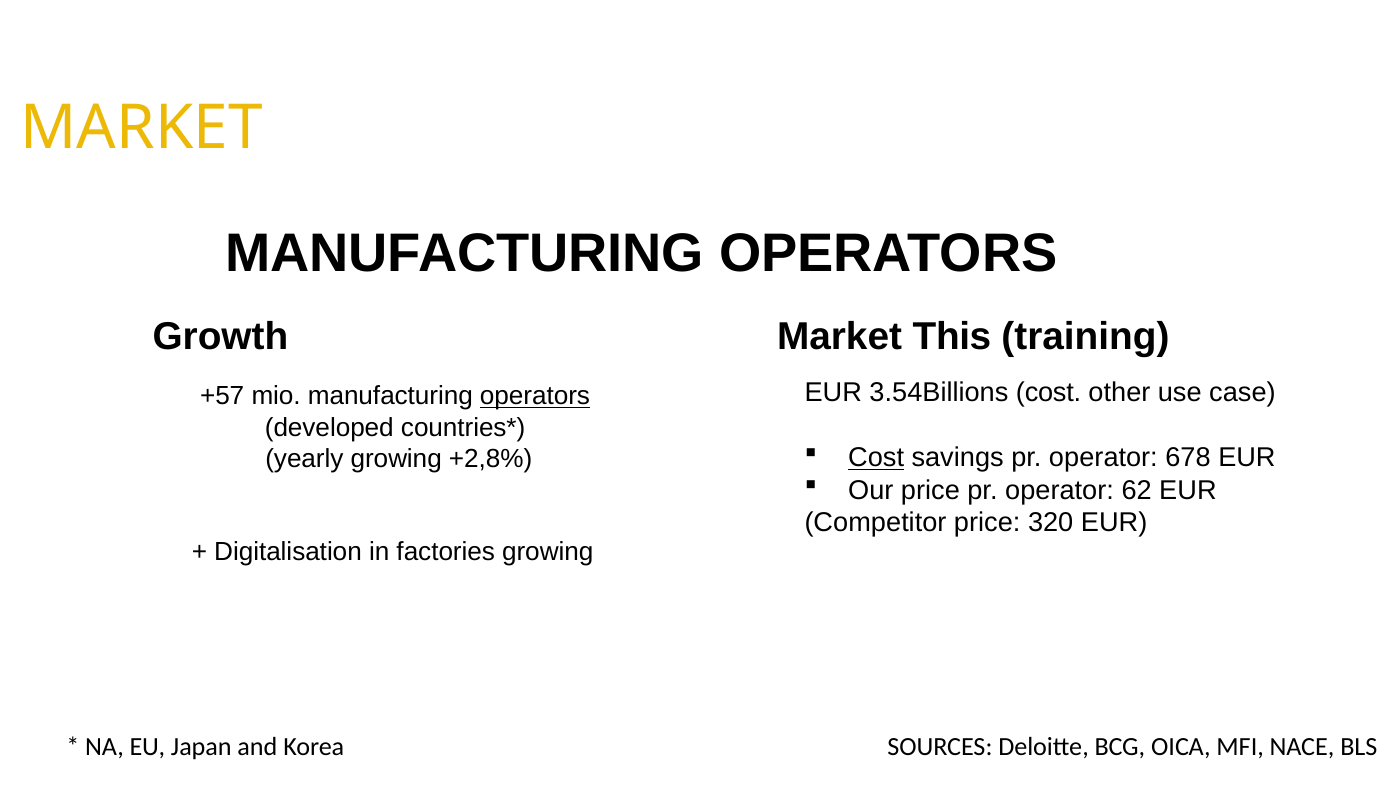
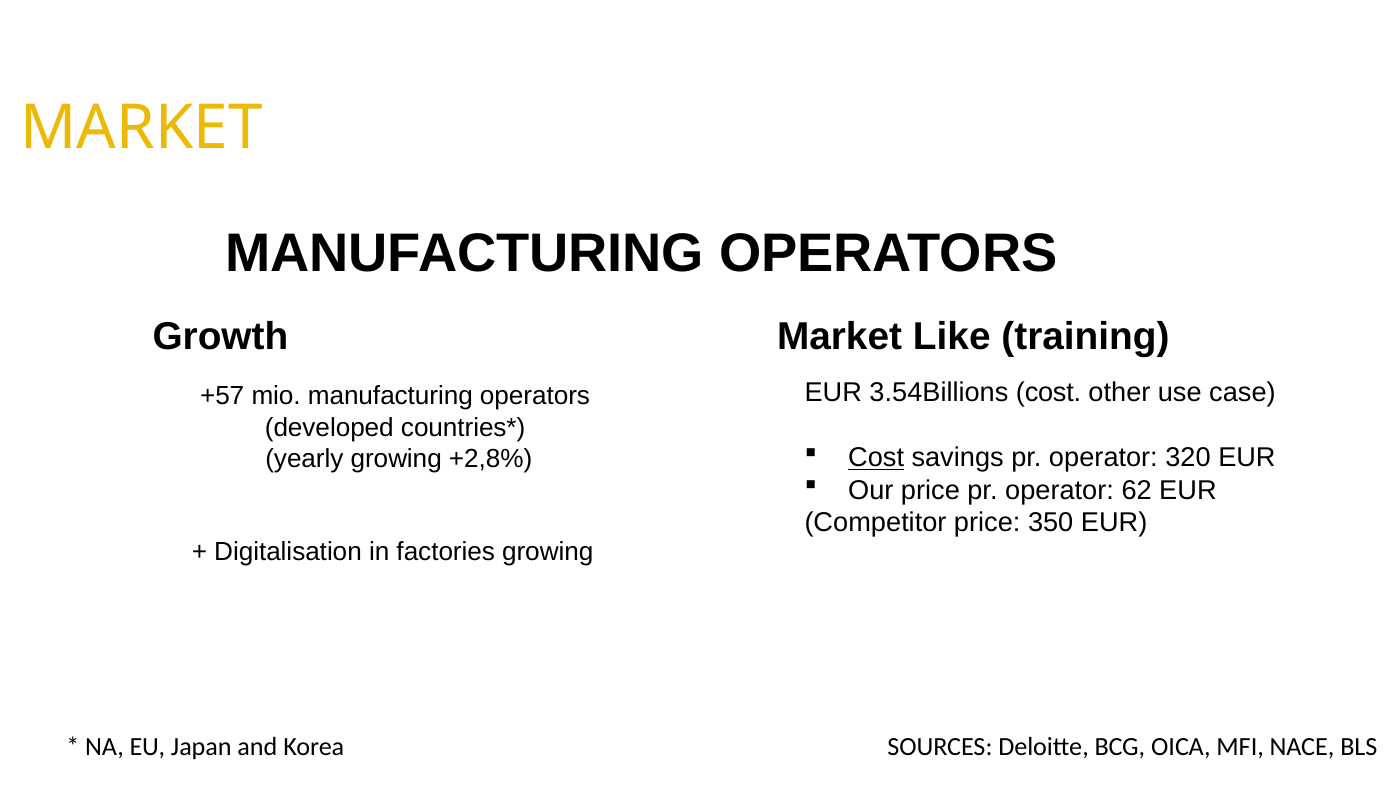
This: This -> Like (952, 336)
operators underline: present -> none (535, 396)
678: 678 -> 320 (1188, 458)
320: 320 -> 350 (1051, 523)
